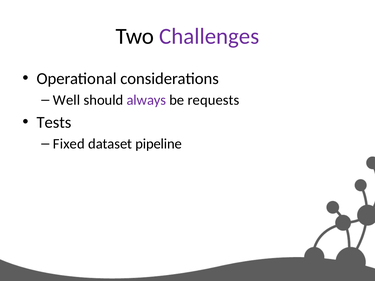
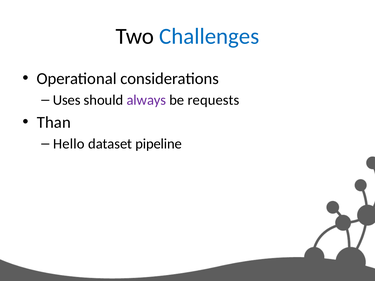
Challenges colour: purple -> blue (209, 36)
Well: Well -> Uses (67, 100)
Tests: Tests -> Than (54, 122)
Fixed: Fixed -> Hello (69, 144)
